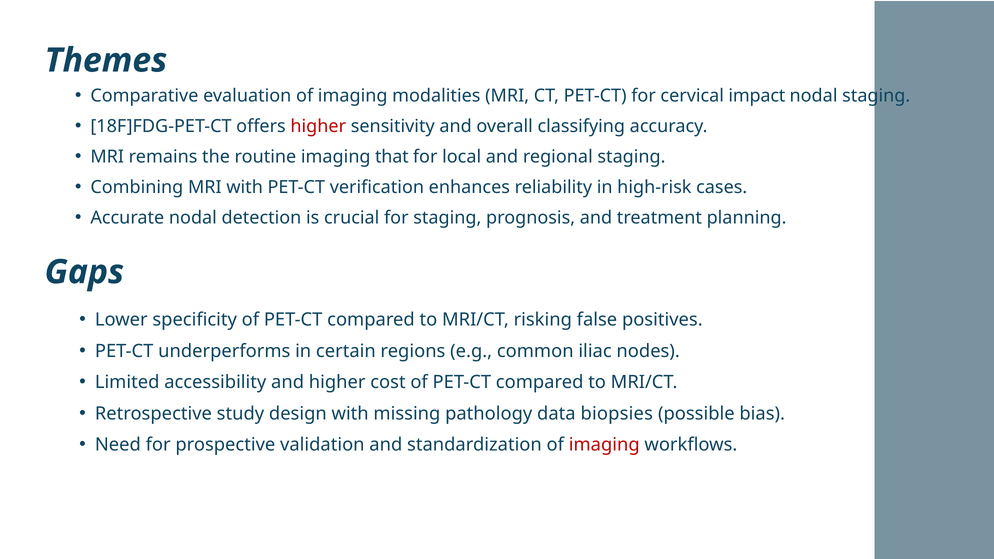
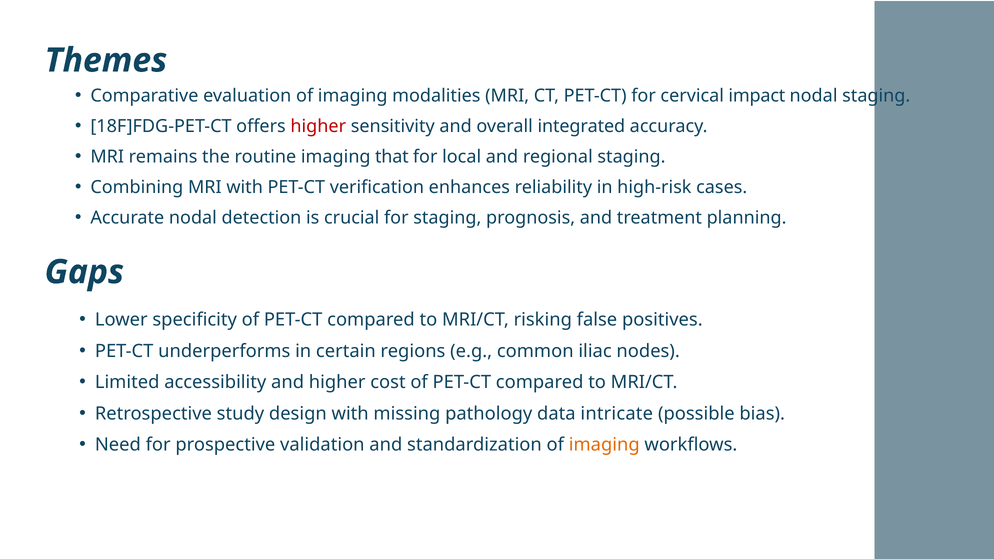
classifying: classifying -> integrated (581, 126)
biopsies: biopsies -> intricate (617, 414)
imaging colour: red -> orange (604, 445)
